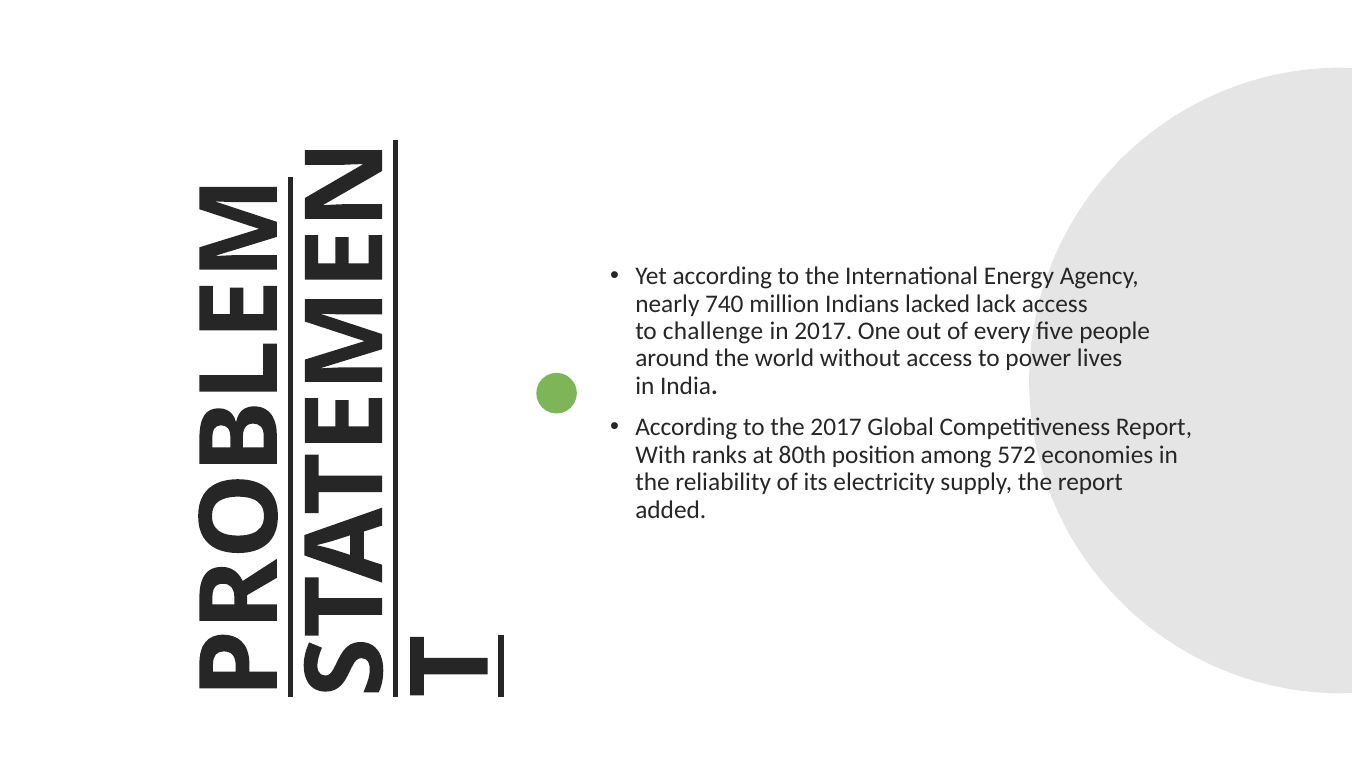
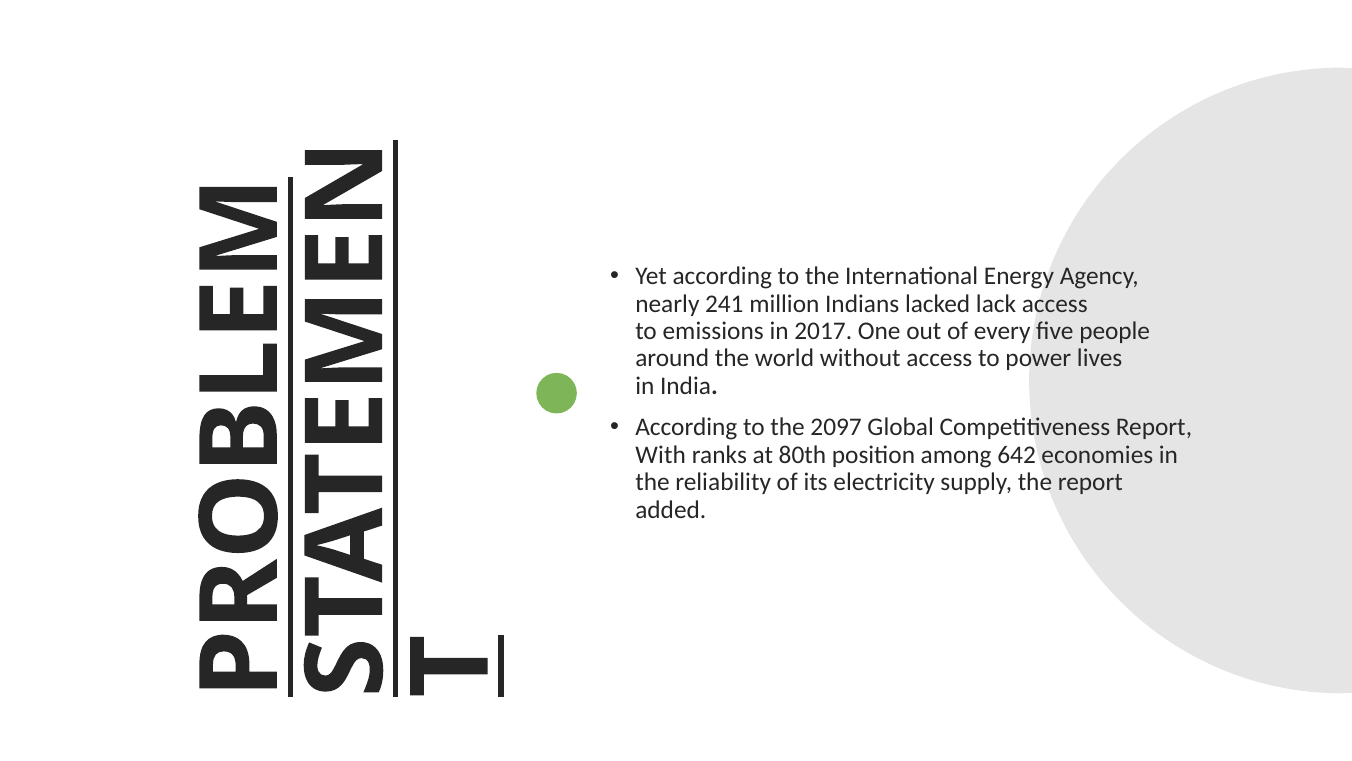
740: 740 -> 241 (724, 304)
challenge: challenge -> emissions (713, 331)
the 2017: 2017 -> 2097 (836, 427)
572: 572 -> 642 (1017, 455)
